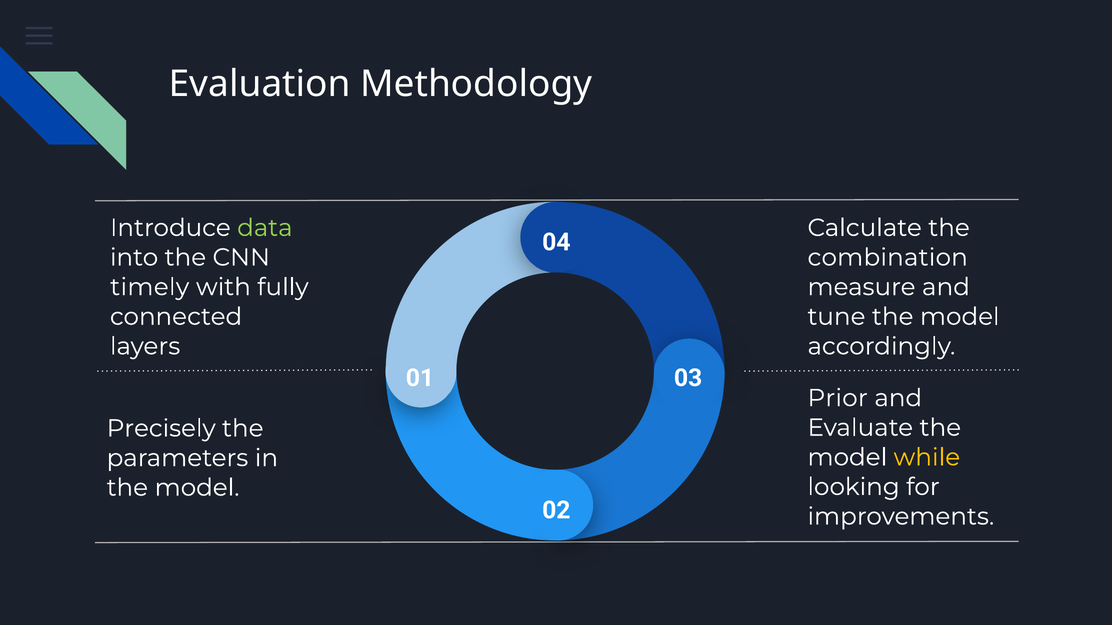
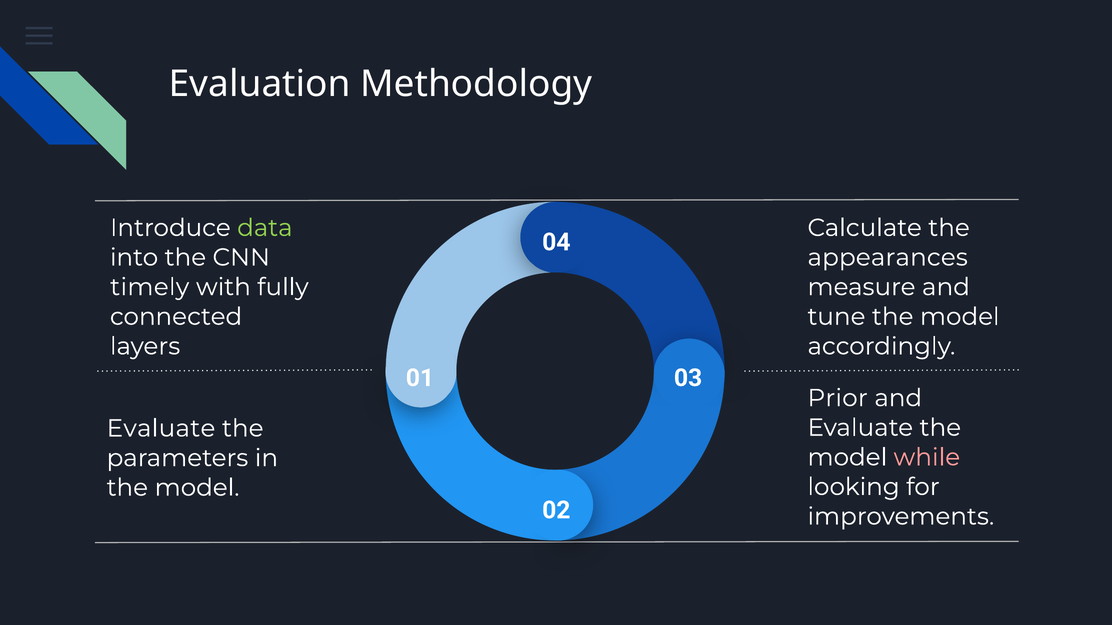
combination: combination -> appearances (888, 258)
Precisely: Precisely -> Evaluate (161, 429)
while colour: yellow -> pink (927, 458)
